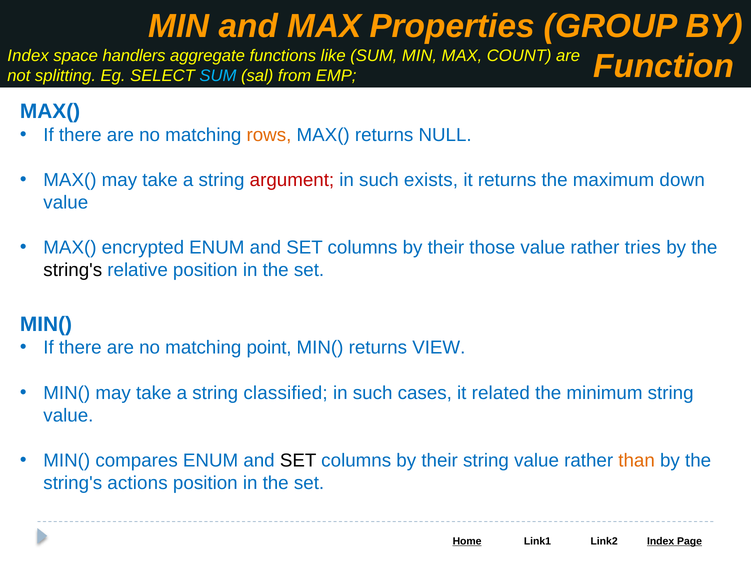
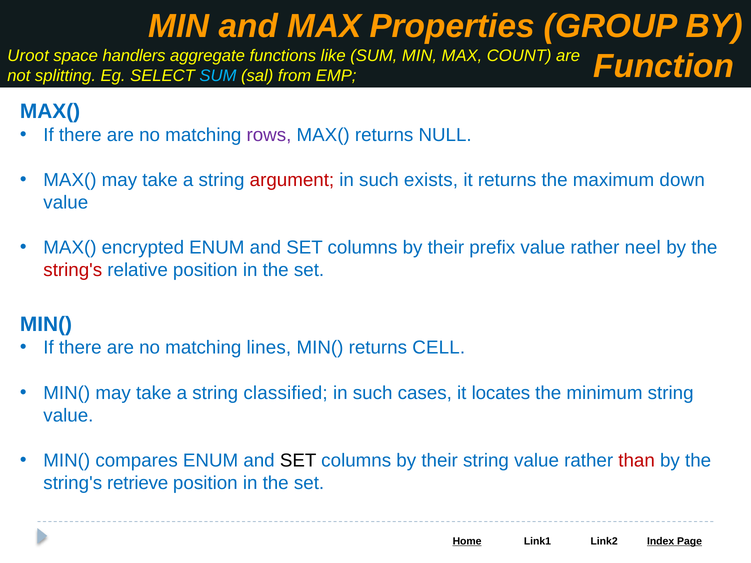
Index: Index -> Uroot (28, 56)
rows colour: orange -> purple (269, 135)
those: those -> prefix (492, 248)
tries: tries -> neel (643, 248)
string's colour: black -> red (73, 270)
point: point -> lines (269, 348)
VIEW: VIEW -> CELL (439, 348)
related: related -> locates (501, 393)
than colour: orange -> red (637, 461)
actions: actions -> retrieve (138, 483)
